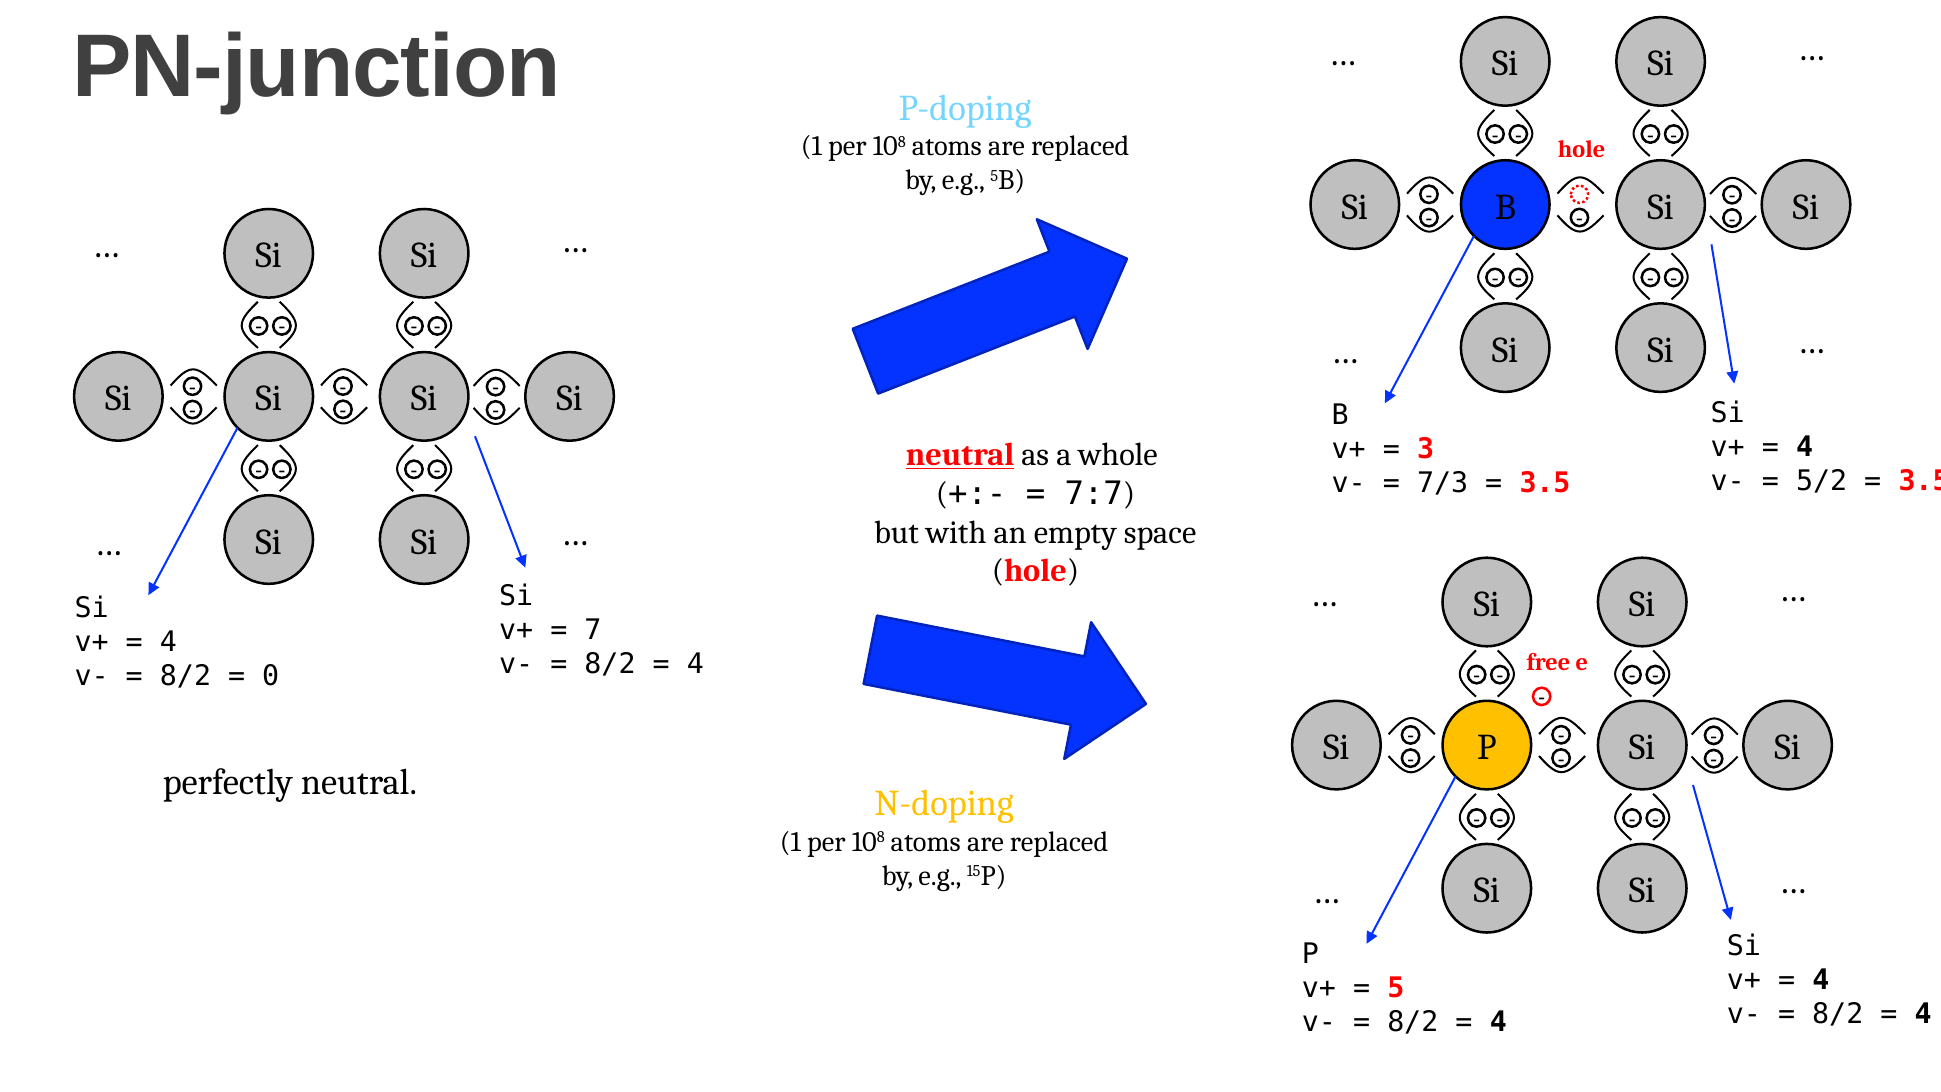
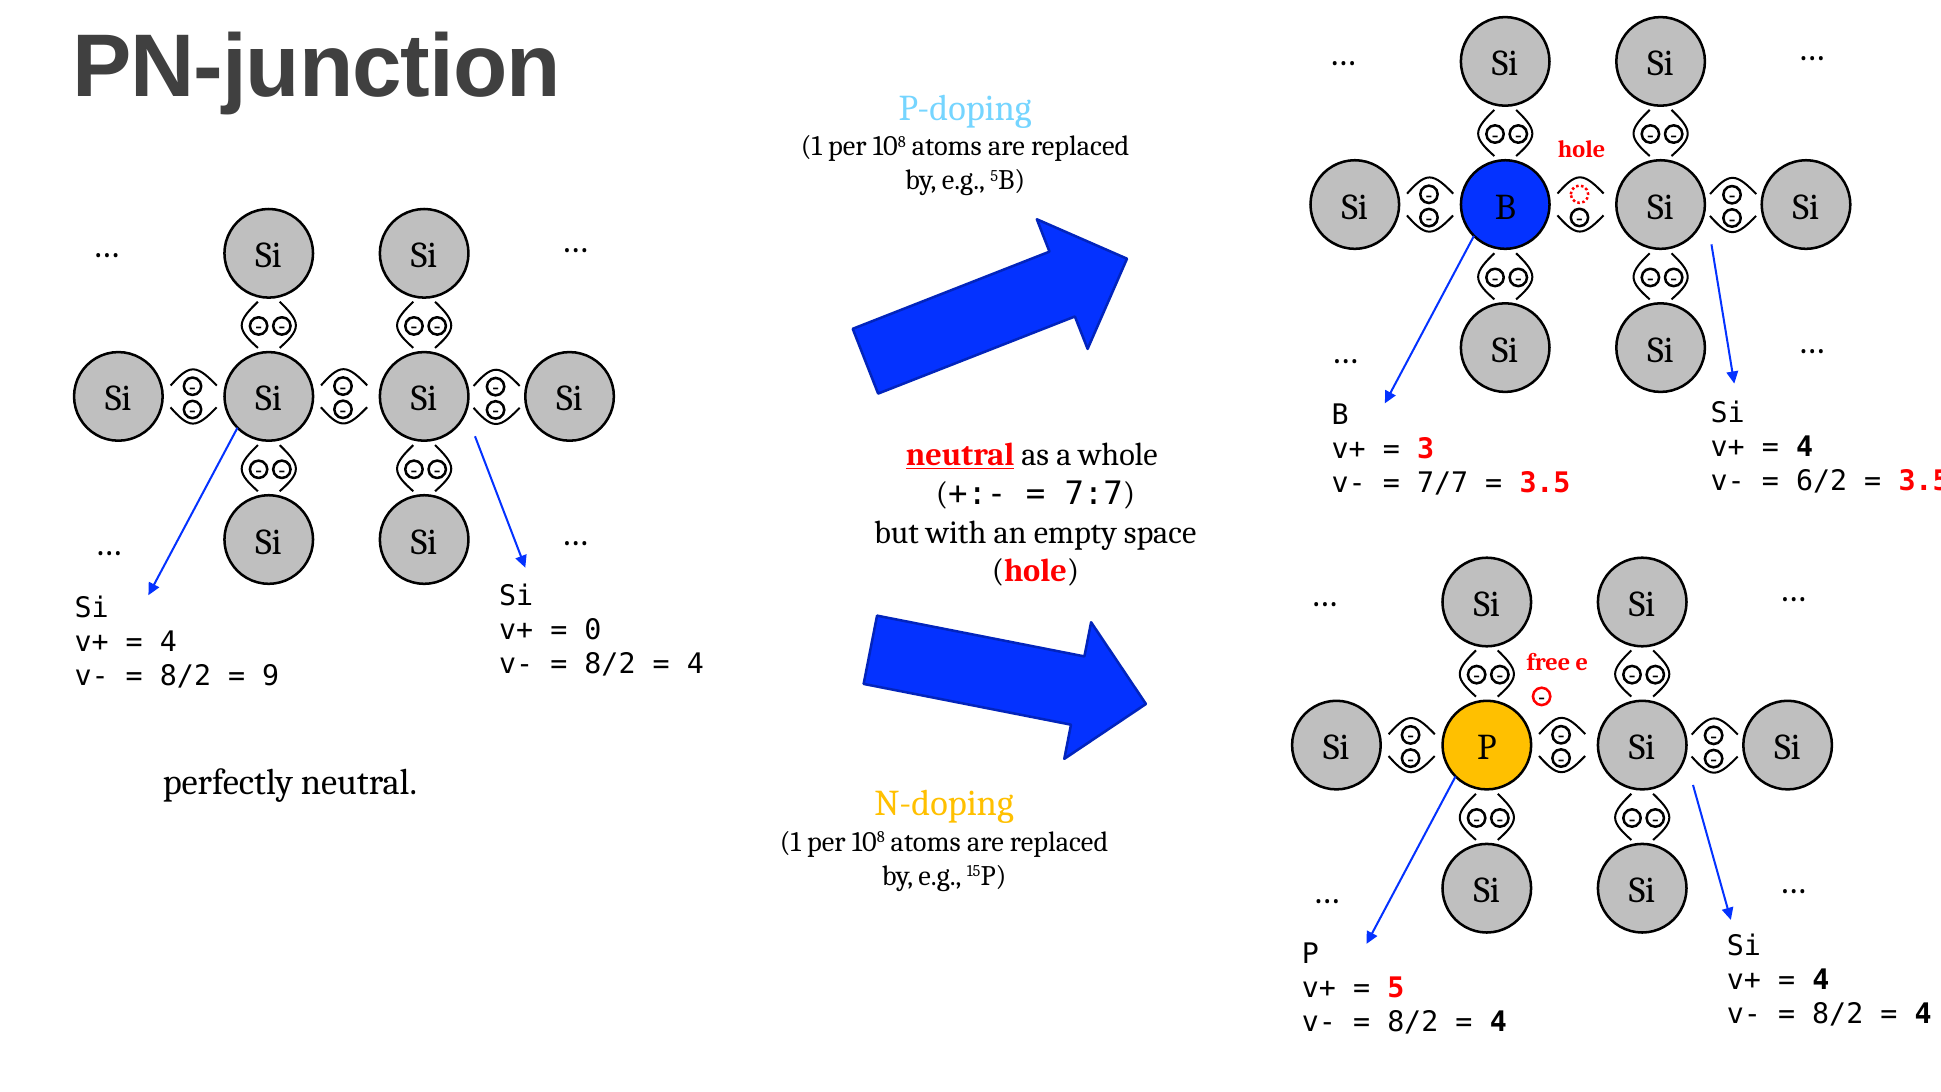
5/2: 5/2 -> 6/2 (1822, 481)
7/3: 7/3 -> 7/7 (1443, 483)
7: 7 -> 0 (593, 630)
0: 0 -> 9 (271, 676)
